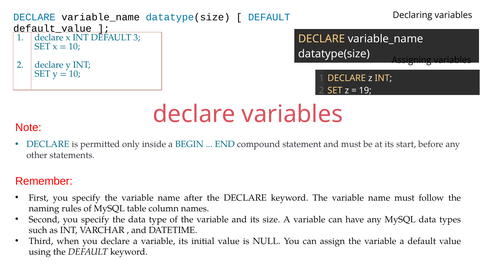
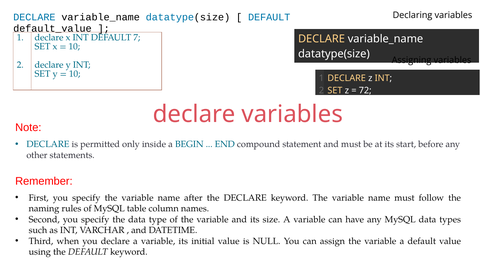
3: 3 -> 7 (137, 37)
19: 19 -> 72 (365, 90)
